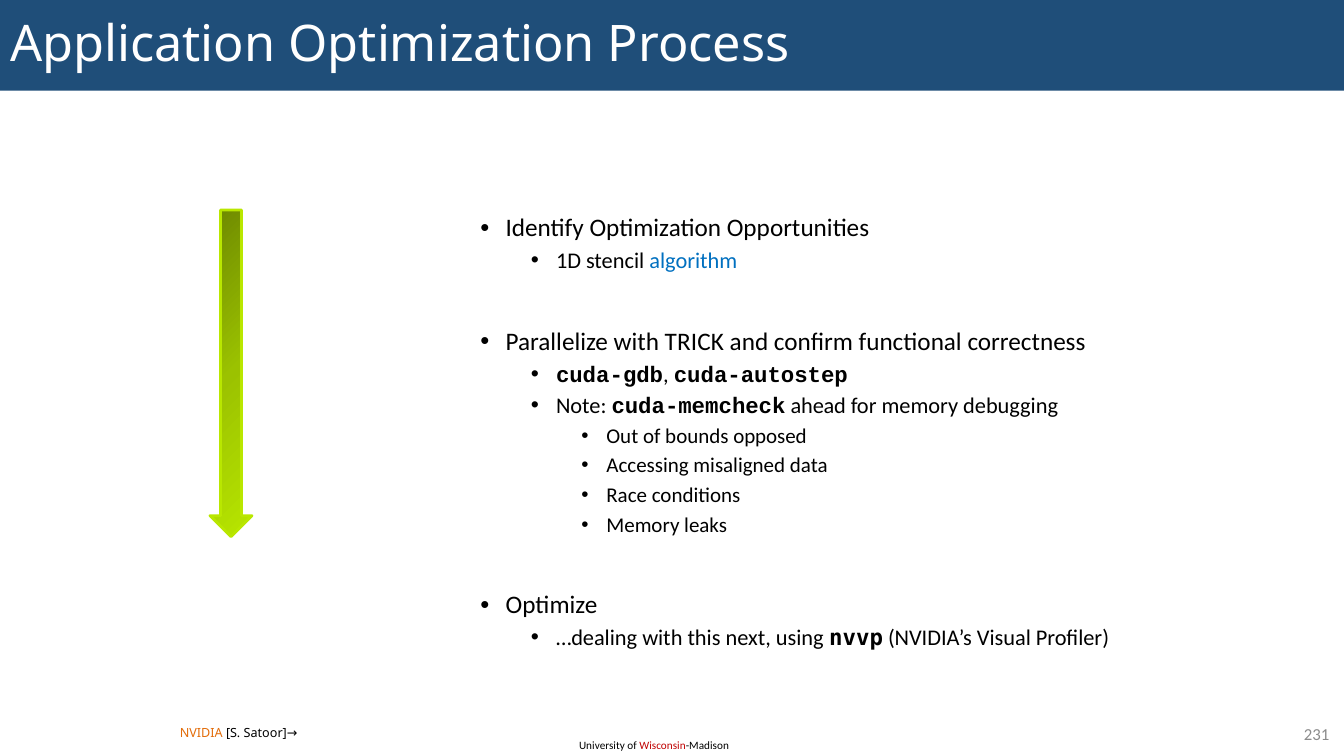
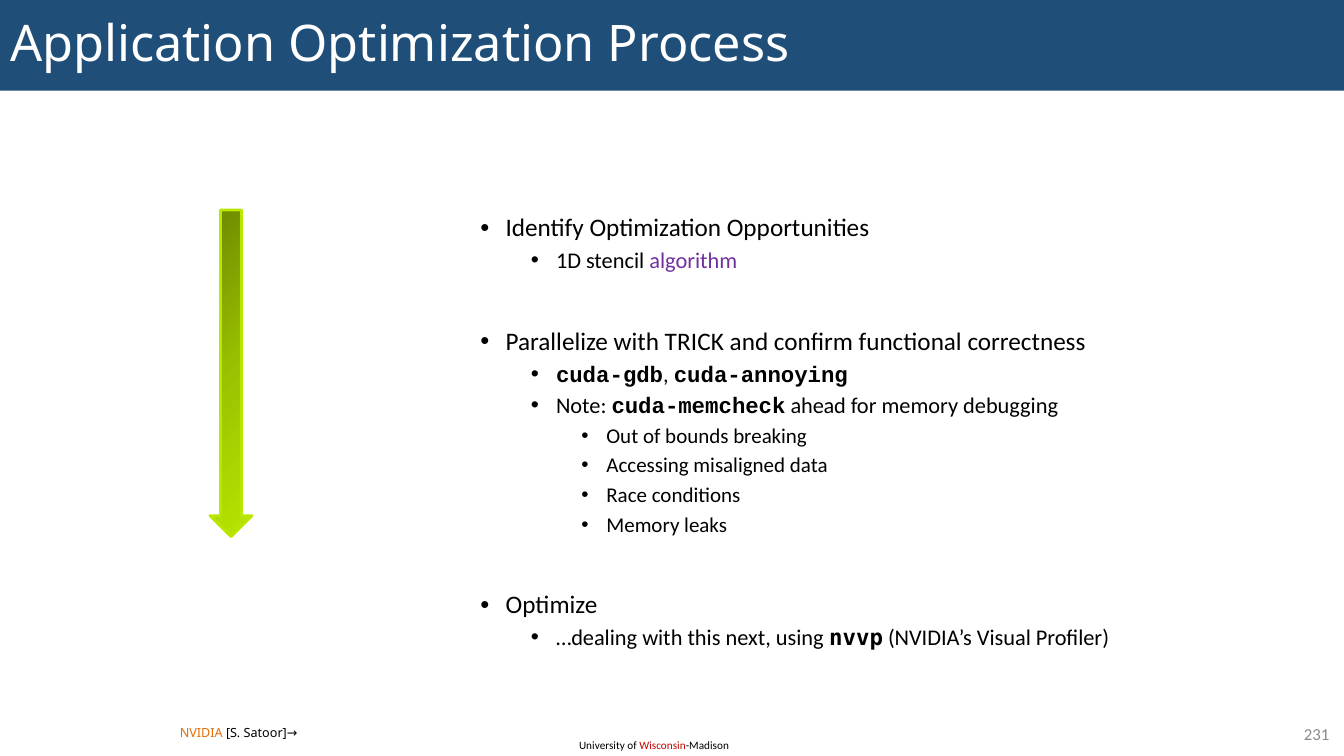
algorithm colour: blue -> purple (693, 261)
cuda-autostep: cuda-autostep -> cuda-annoying (761, 375)
opposed: opposed -> breaking (770, 436)
